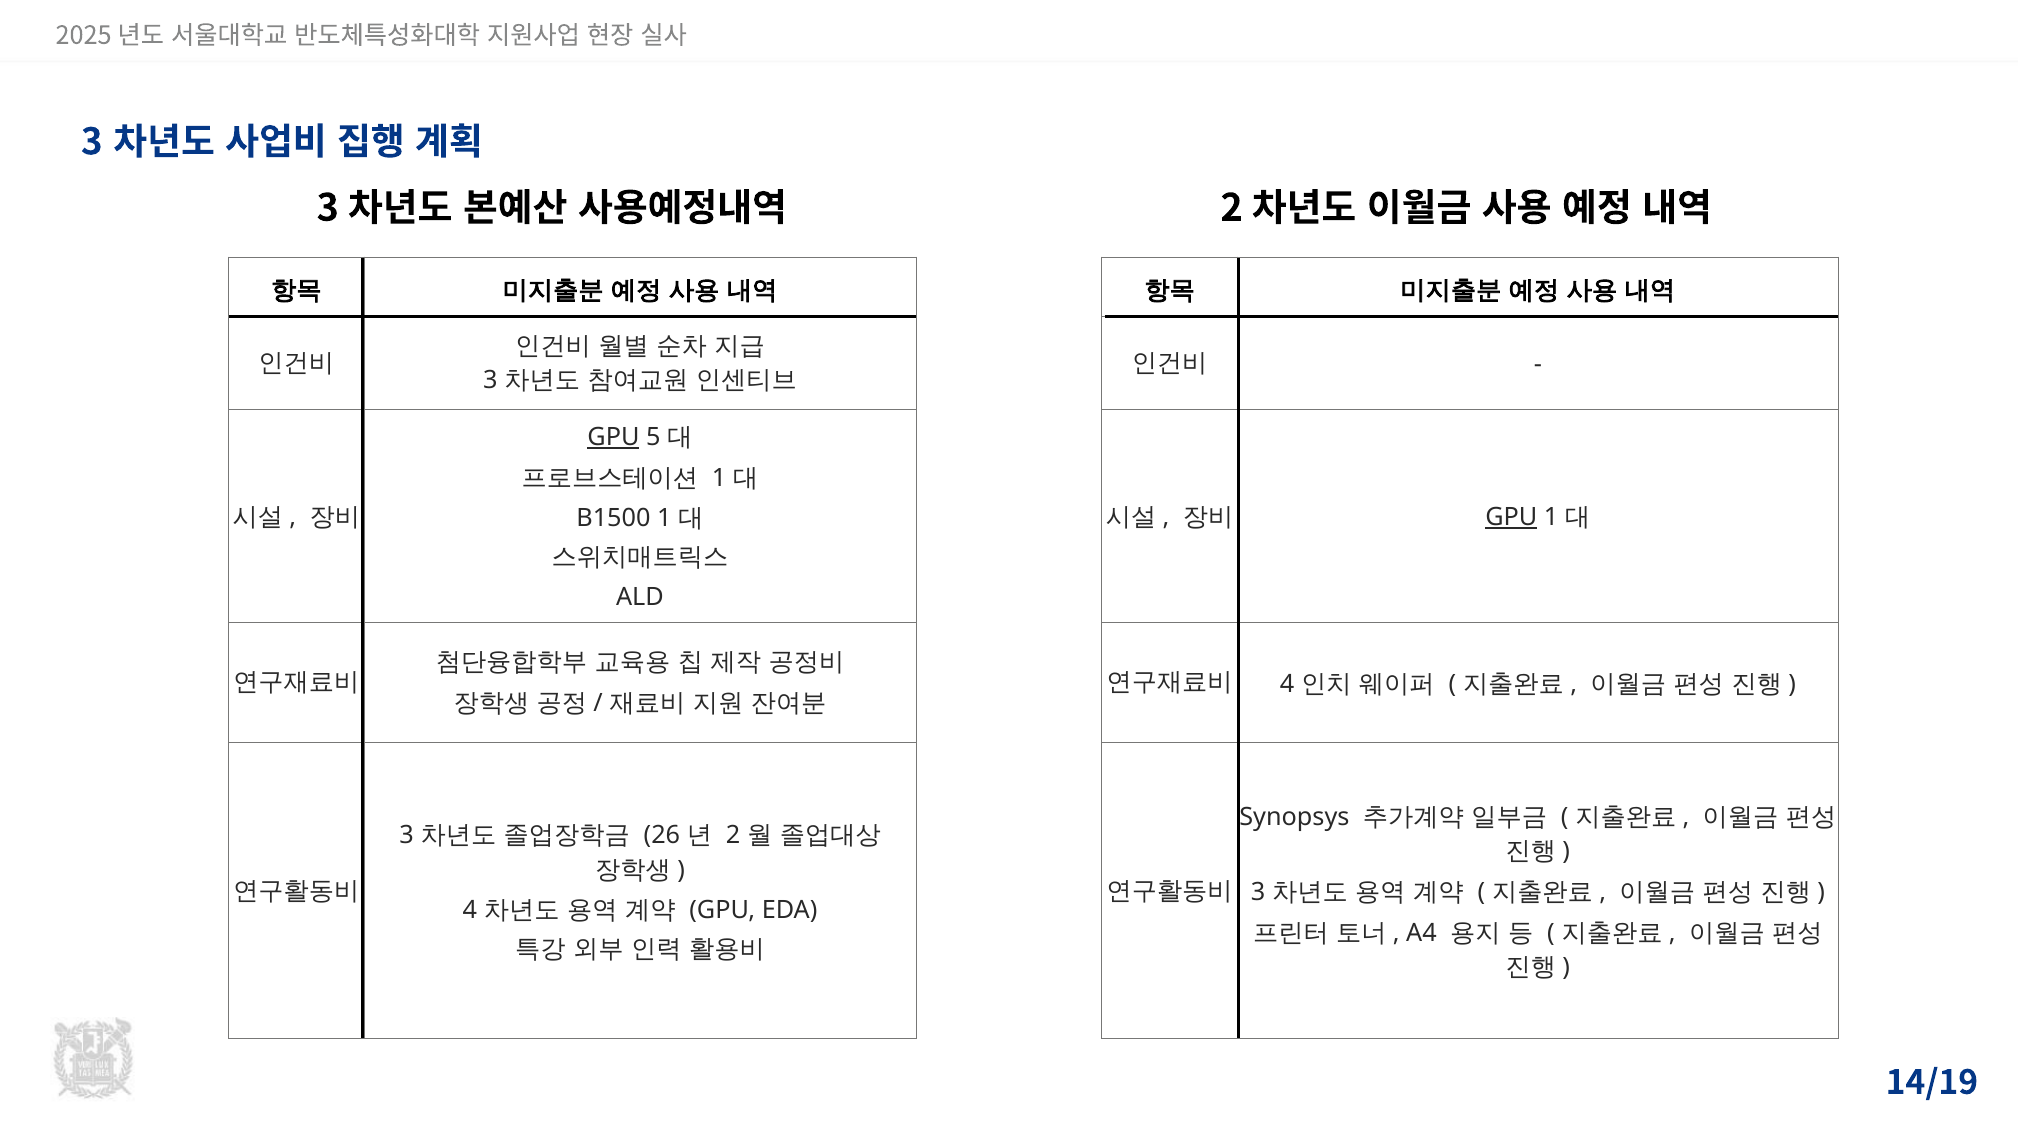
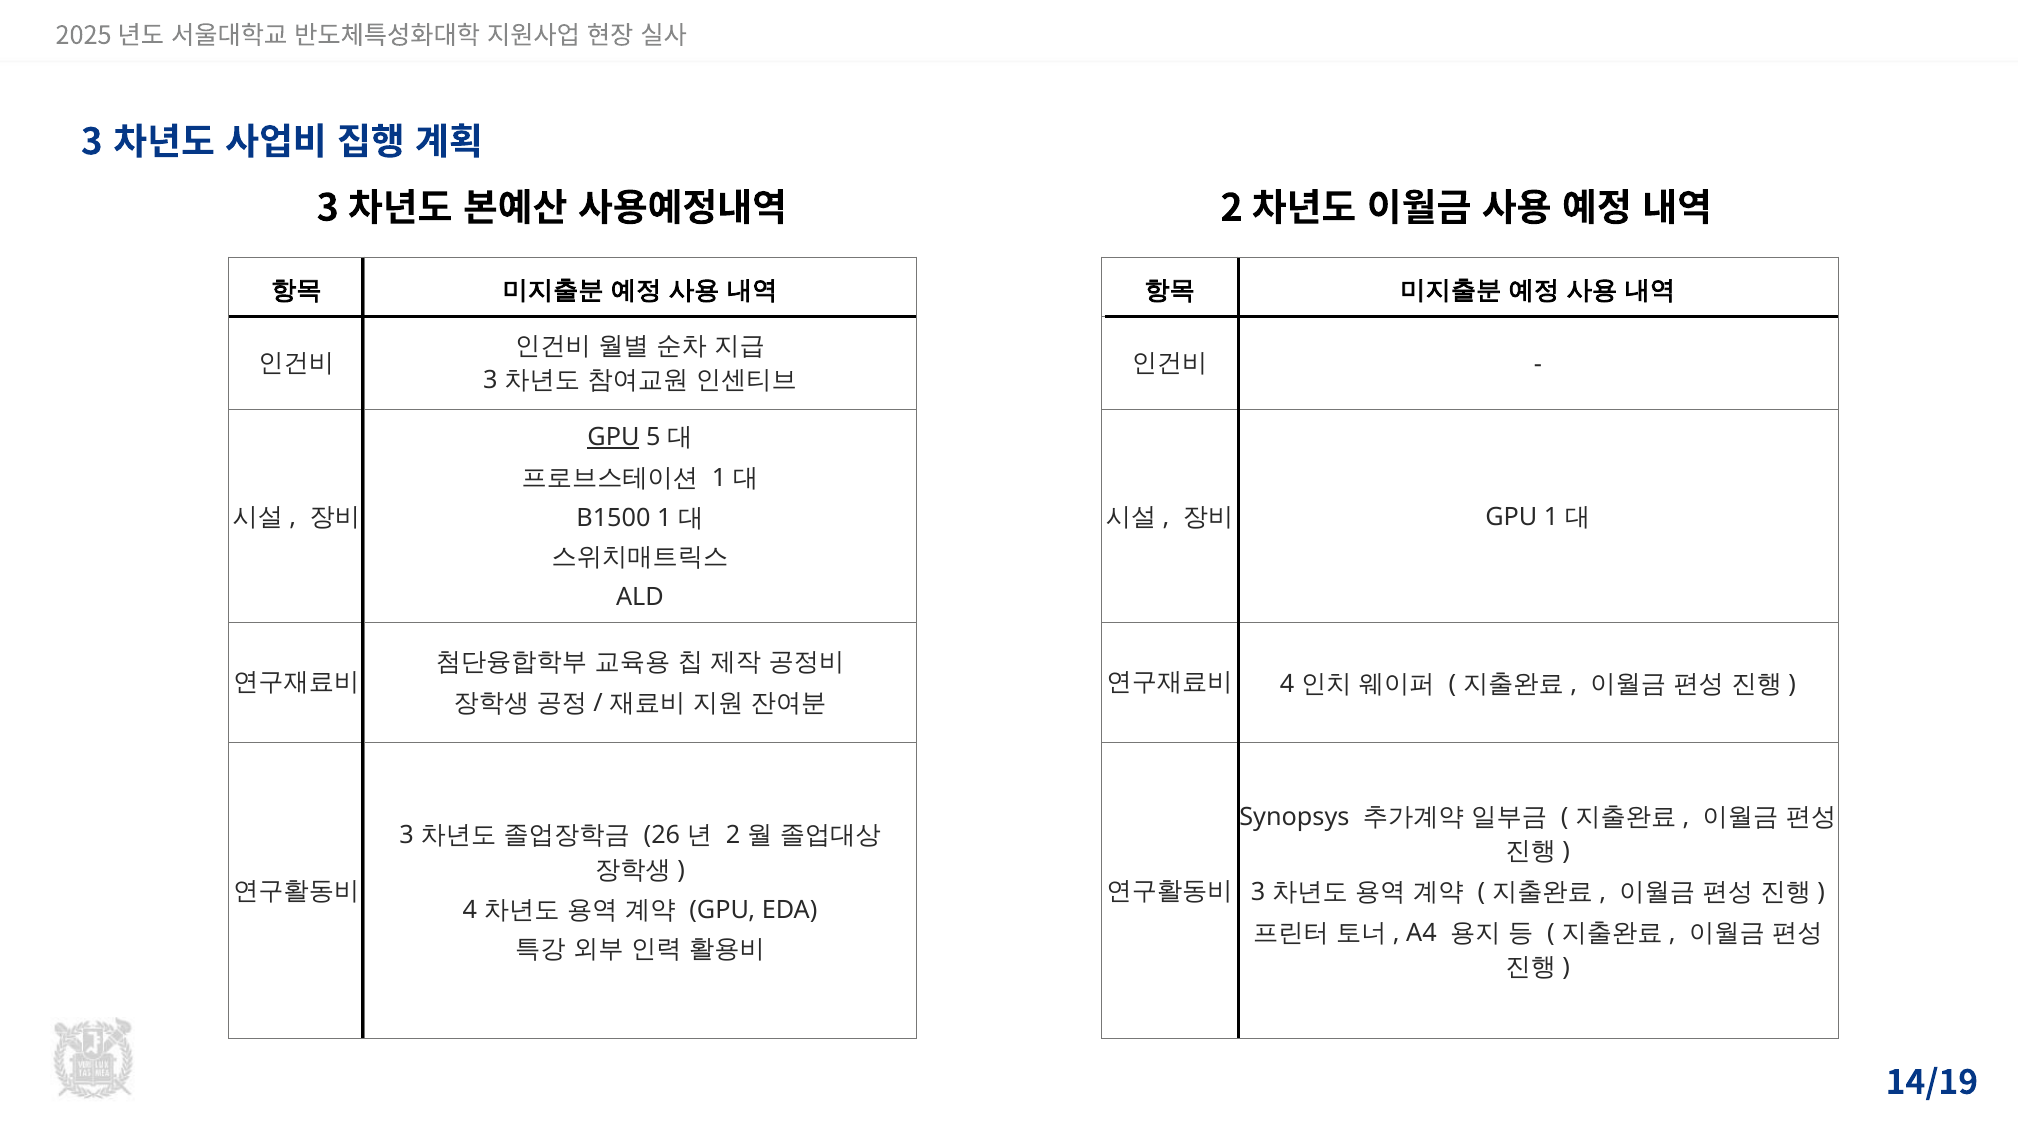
GPU underline: present -> none (1511, 517)
